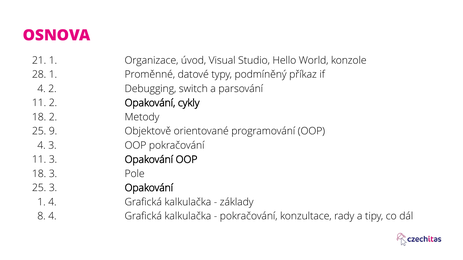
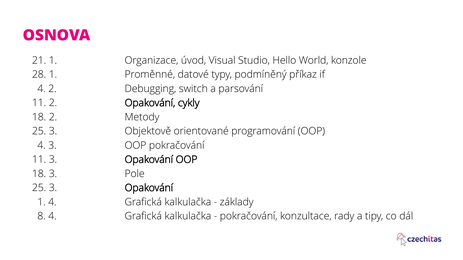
9: 9 -> 3 (53, 131)
